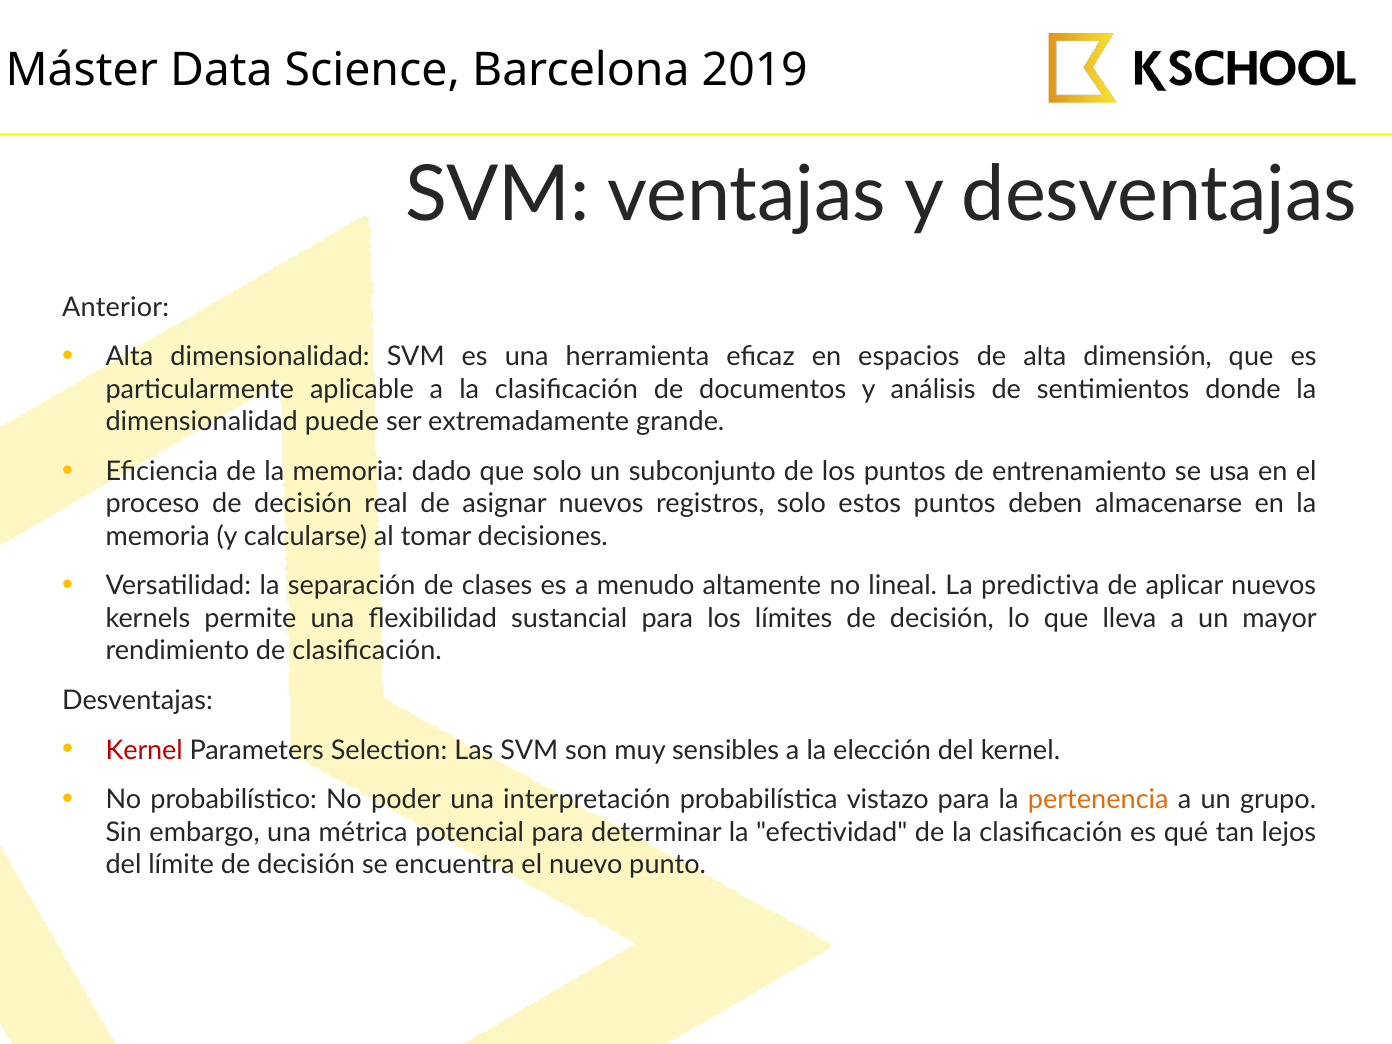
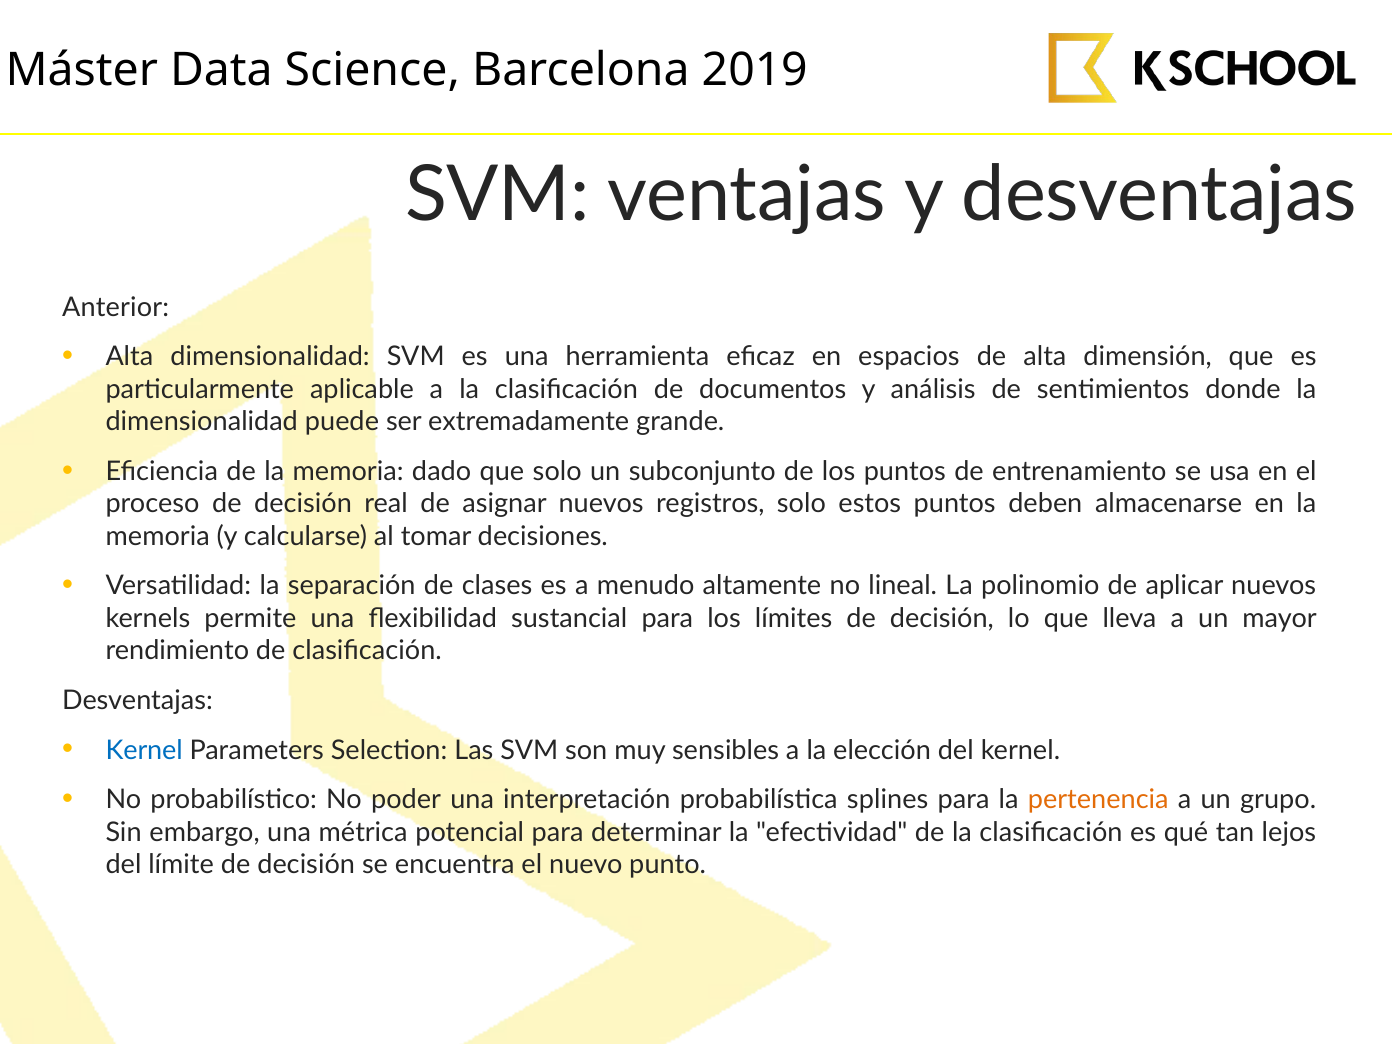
predictiva: predictiva -> polinomio (1040, 586)
Kernel colour: red -> blue (144, 750)
vistazo: vistazo -> splines (888, 800)
